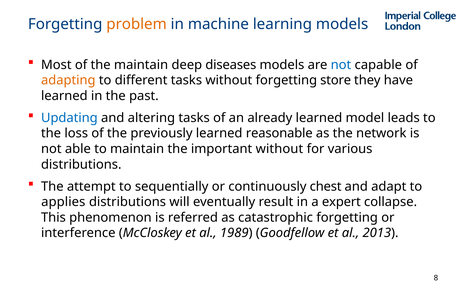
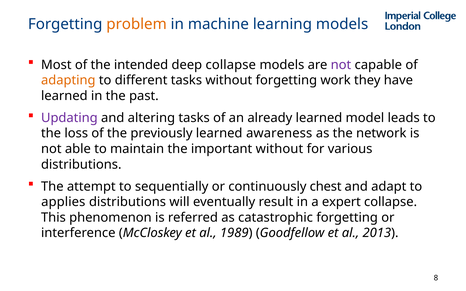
the maintain: maintain -> intended (141, 65)
deep diseases: diseases -> collapse (231, 65)
not colour: blue -> purple (341, 65)
store: store -> work (336, 80)
Updating colour: blue -> purple (69, 118)
reasonable: reasonable -> awareness (279, 134)
